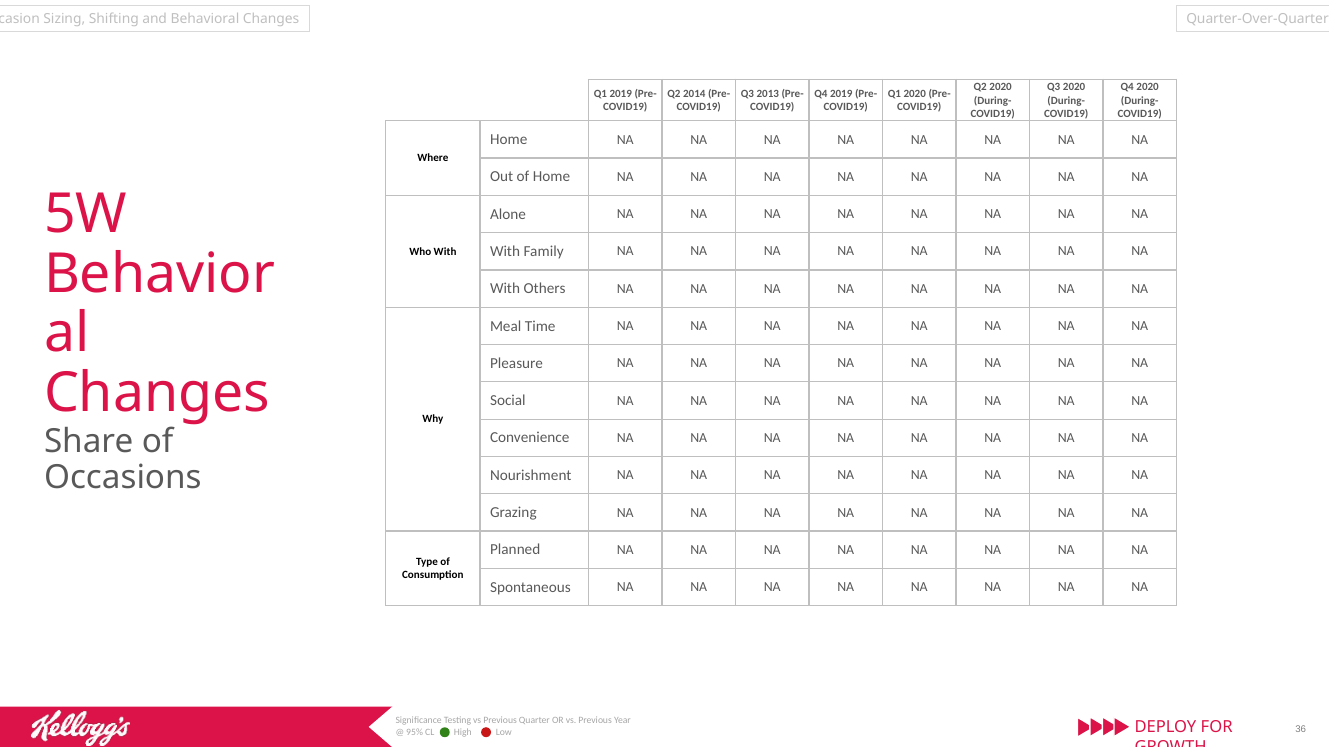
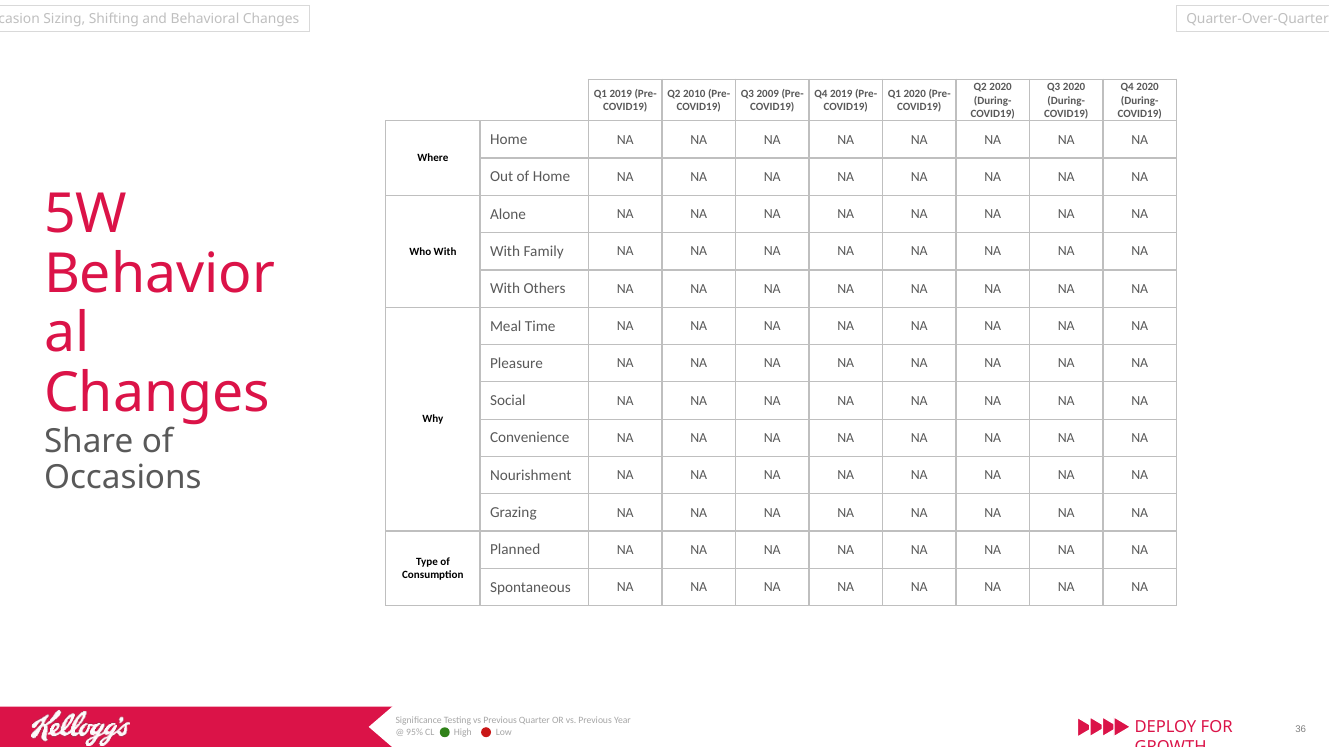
2014: 2014 -> 2010 (694, 94)
2013: 2013 -> 2009 (768, 94)
